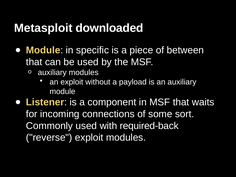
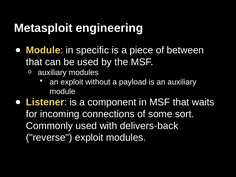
downloaded: downloaded -> engineering (109, 28)
required-back: required-back -> delivers-back (149, 126)
